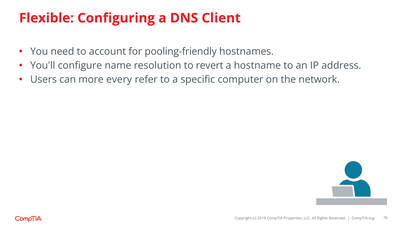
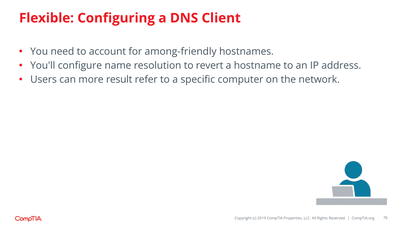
pooling-friendly: pooling-friendly -> among-friendly (181, 52)
every: every -> result (119, 80)
